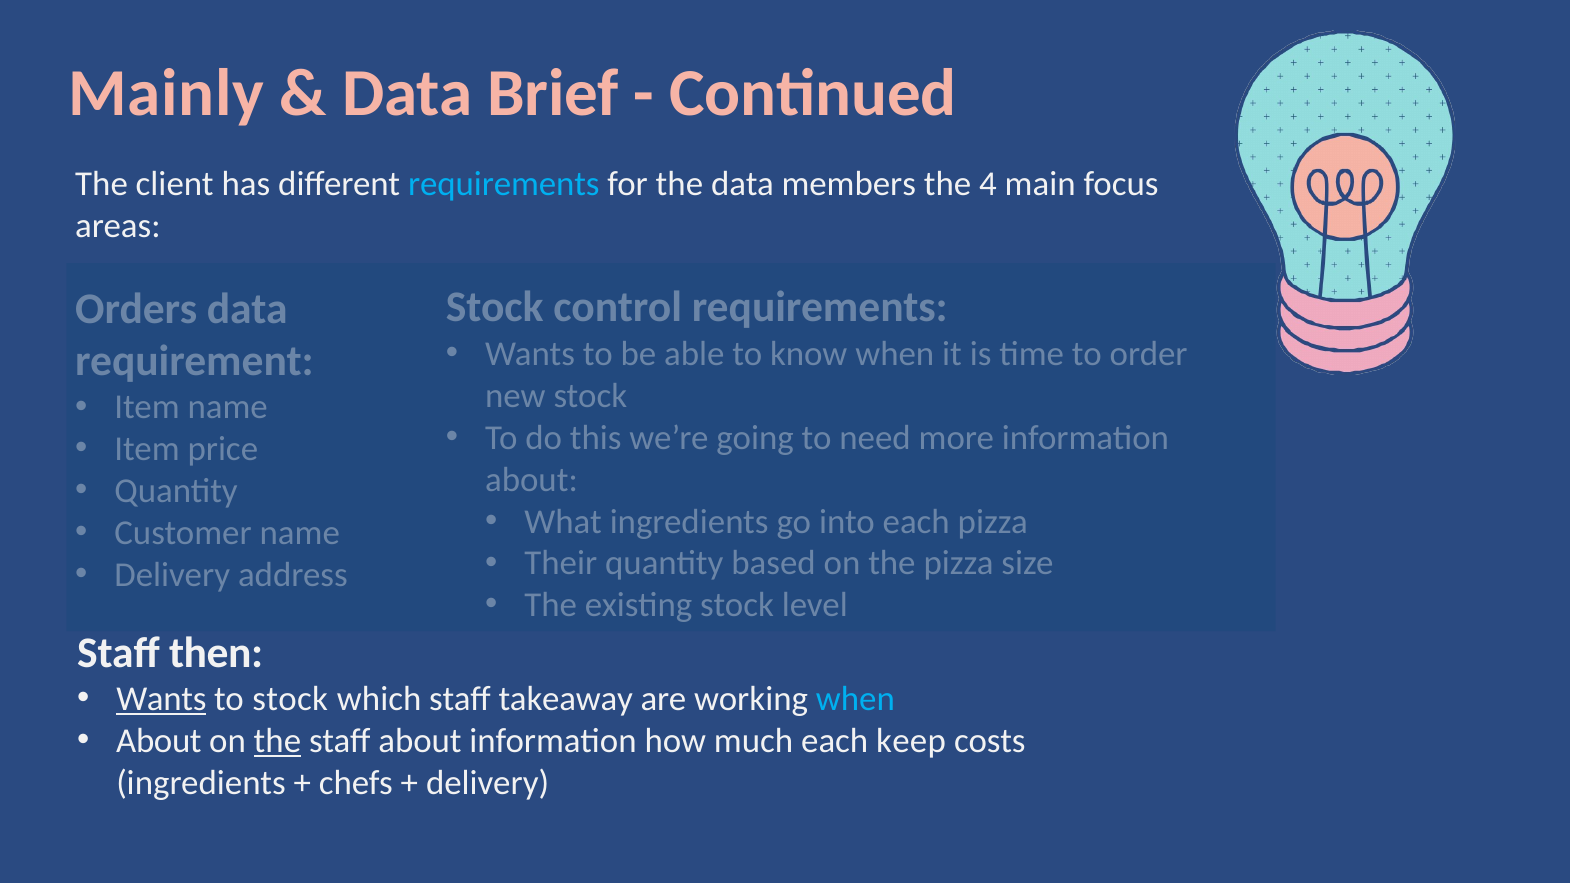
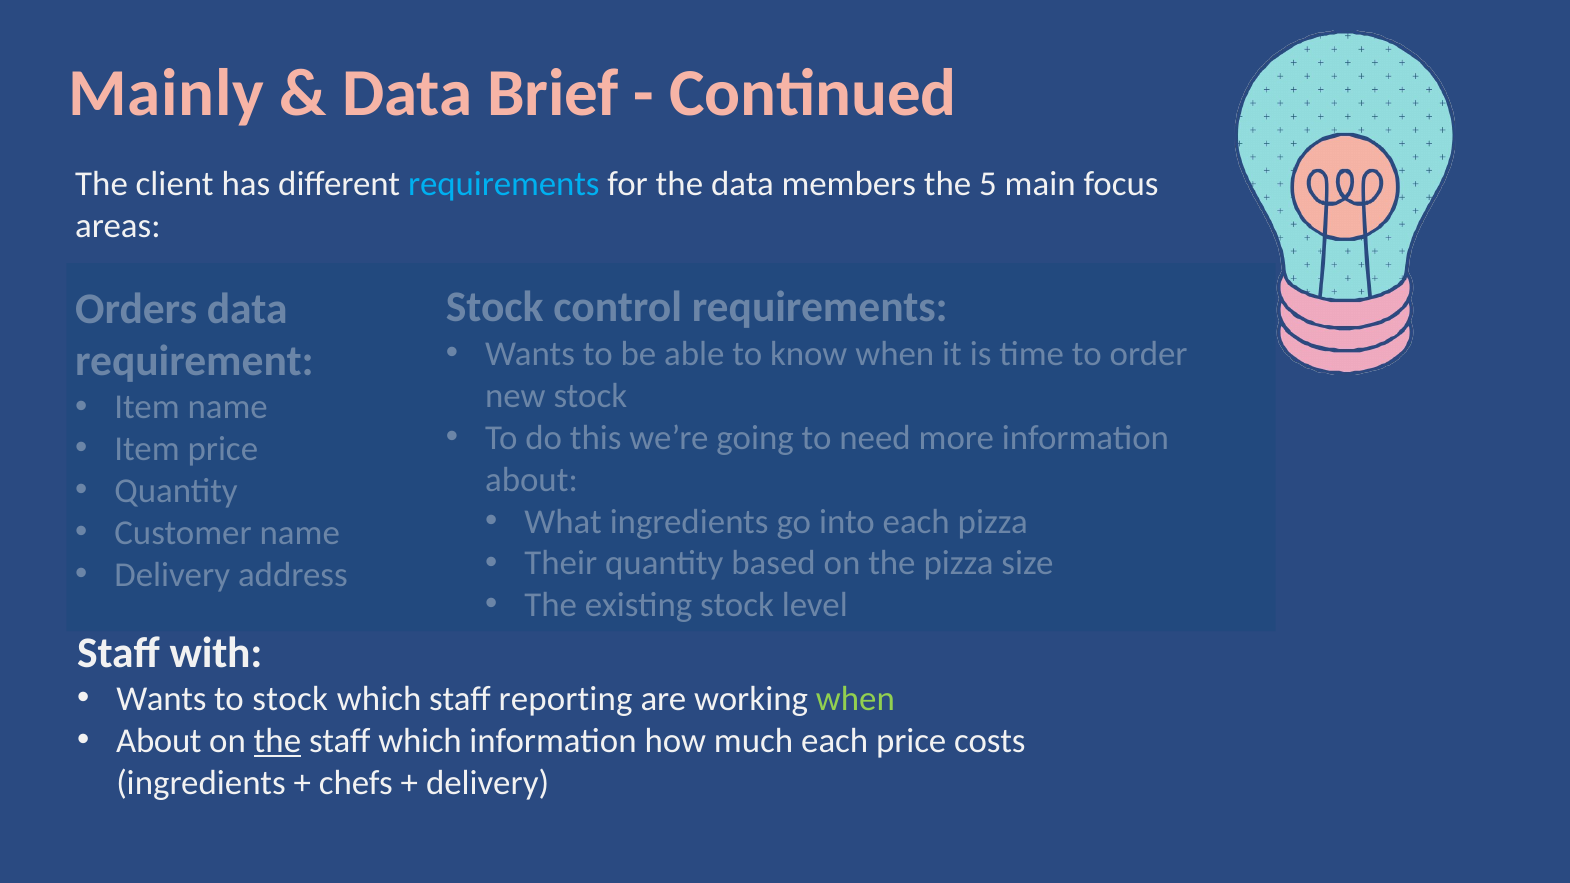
4: 4 -> 5 (988, 184)
then: then -> with (216, 653)
Wants underline: present -> none (161, 699)
takeaway: takeaway -> reporting (565, 699)
when colour: light blue -> light green (855, 699)
staff about: about -> which (420, 741)
each keep: keep -> price (911, 741)
